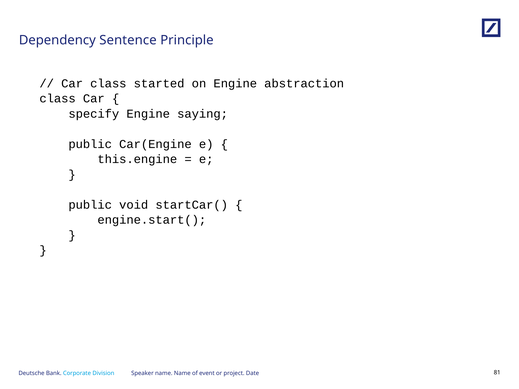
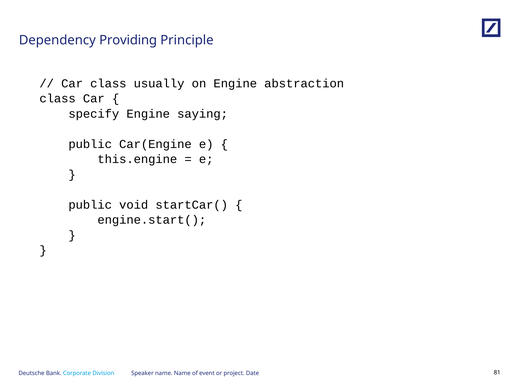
Sentence: Sentence -> Providing (128, 40)
started: started -> usually (159, 84)
